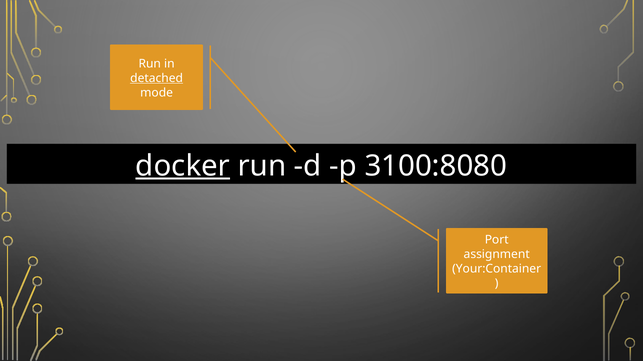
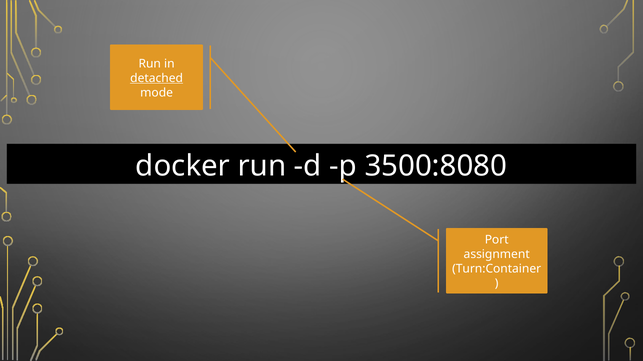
docker underline: present -> none (183, 166)
3100:8080: 3100:8080 -> 3500:8080 (436, 166)
Your:Container: Your:Container -> Turn:Container (497, 269)
